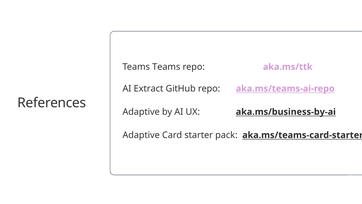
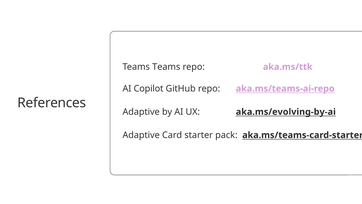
Extract: Extract -> Copilot (149, 88)
aka.ms/business-by-ai: aka.ms/business-by-ai -> aka.ms/evolving-by-ai (286, 112)
